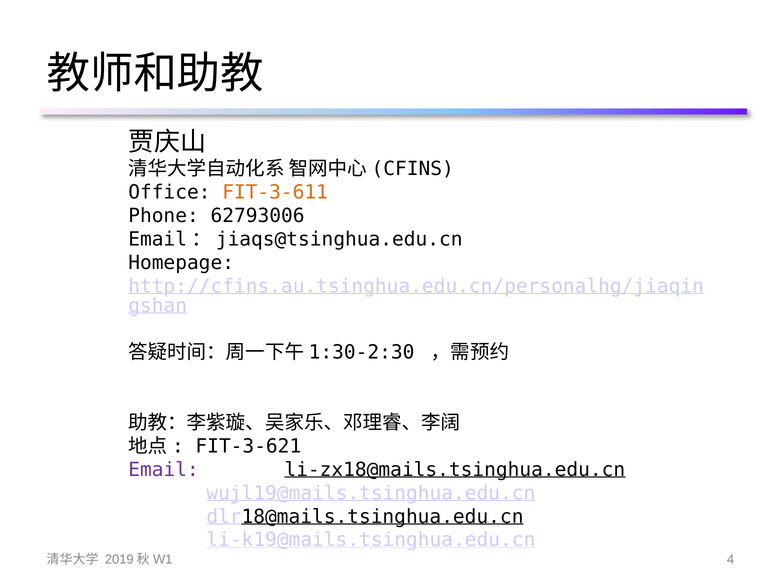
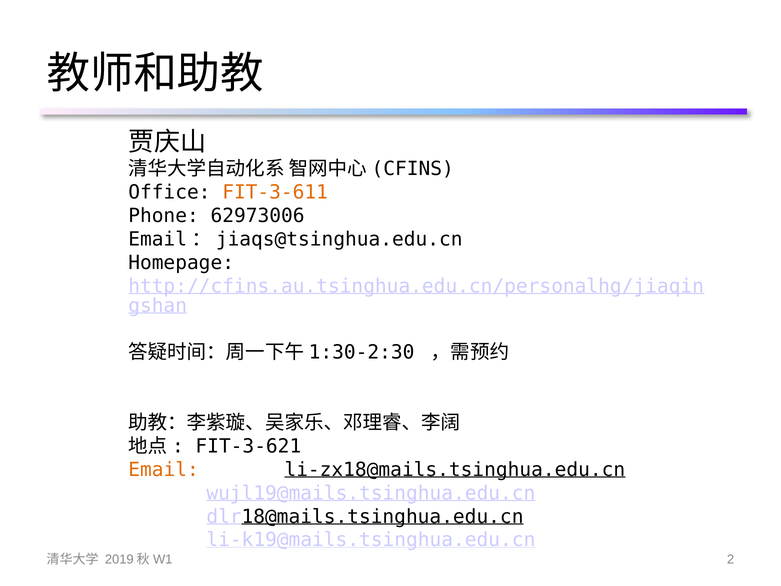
62793006: 62793006 -> 62973006 (258, 216)
Email colour: purple -> orange (164, 469)
4: 4 -> 2 (731, 559)
